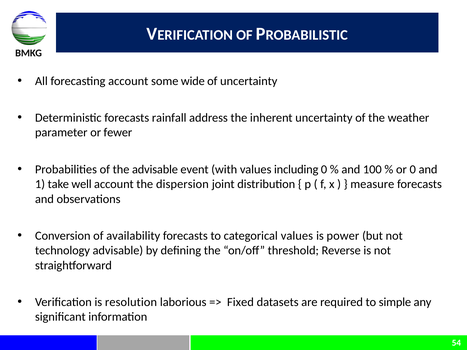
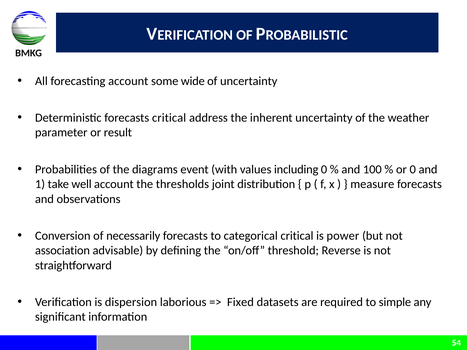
forecasts rainfall: rainfall -> critical (169, 118)
fewer: fewer -> result (118, 133)
the advisable: advisable -> diagrams (155, 170)
dispersion: dispersion -> thresholds (182, 184)
availability: availability -> necessarily (133, 236)
categorical values: values -> critical (297, 236)
technology: technology -> association (62, 251)
resolution: resolution -> dispersion (131, 302)
